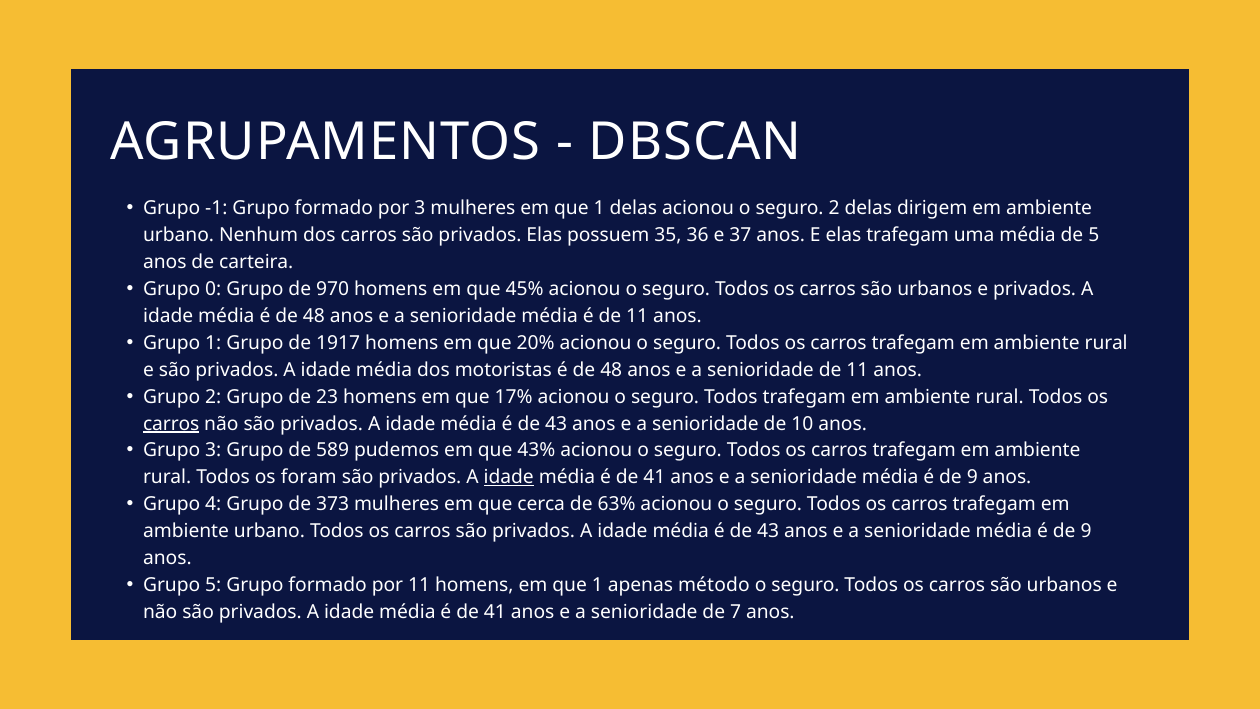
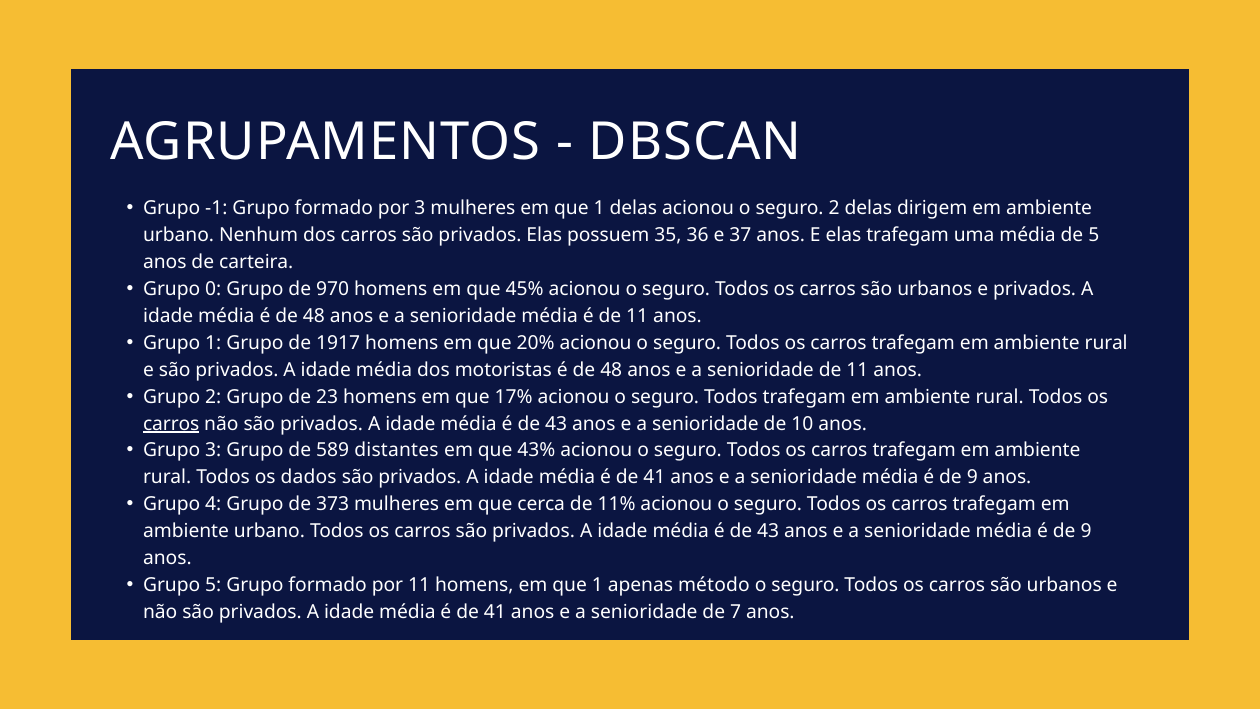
pudemos: pudemos -> distantes (397, 450)
foram: foram -> dados (309, 477)
idade underline: present -> none (509, 477)
63%: 63% -> 11% (617, 504)
